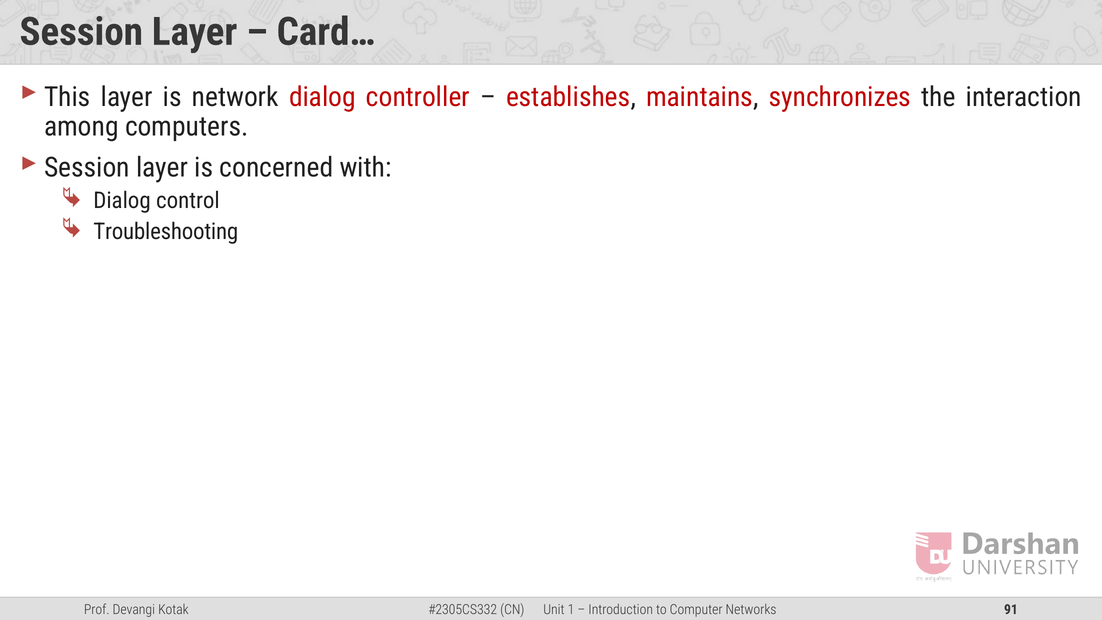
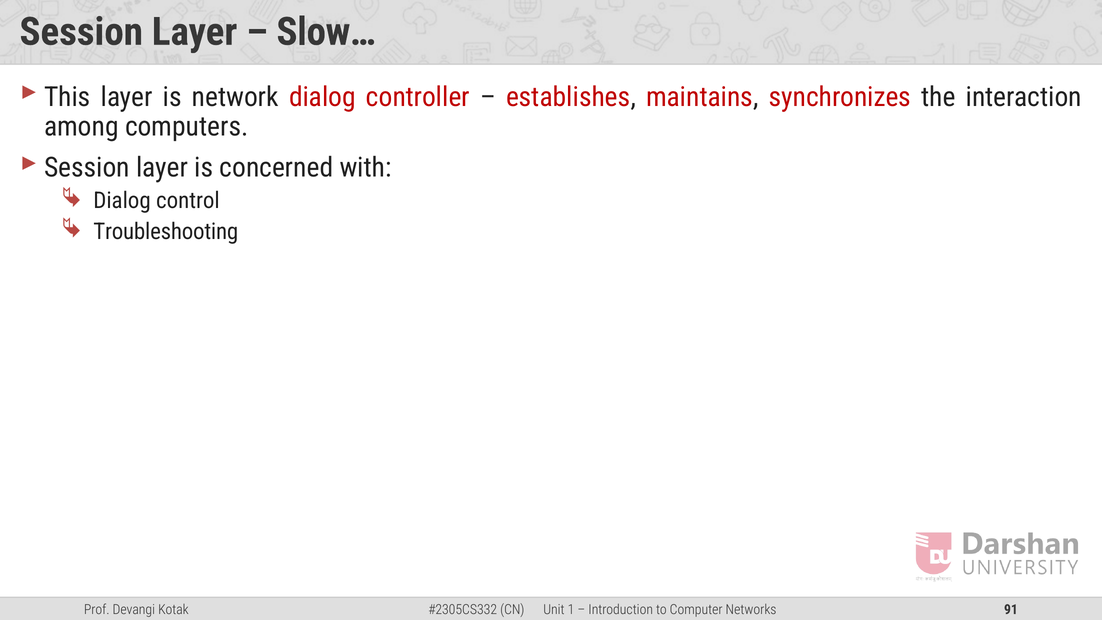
Card…: Card… -> Slow… (326, 32)
